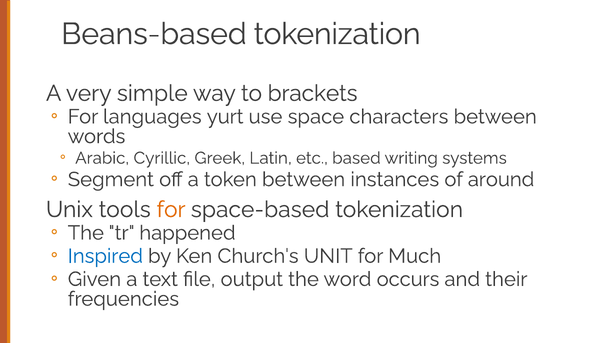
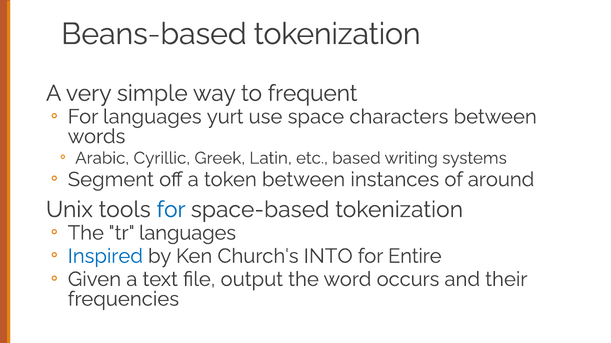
brackets: brackets -> frequent (313, 94)
for colour: orange -> blue (171, 210)
tr happened: happened -> languages (188, 233)
UNIT: UNIT -> INTO (328, 257)
Much: Much -> Entire (415, 257)
